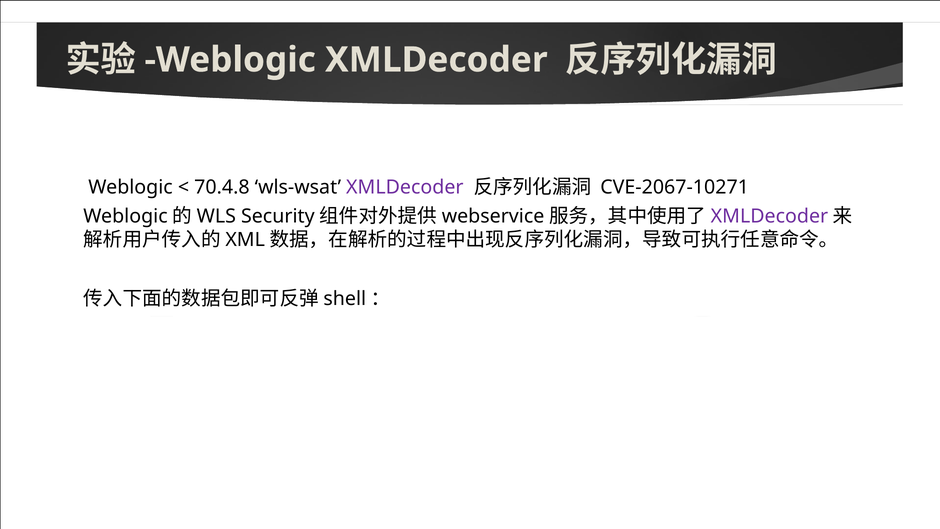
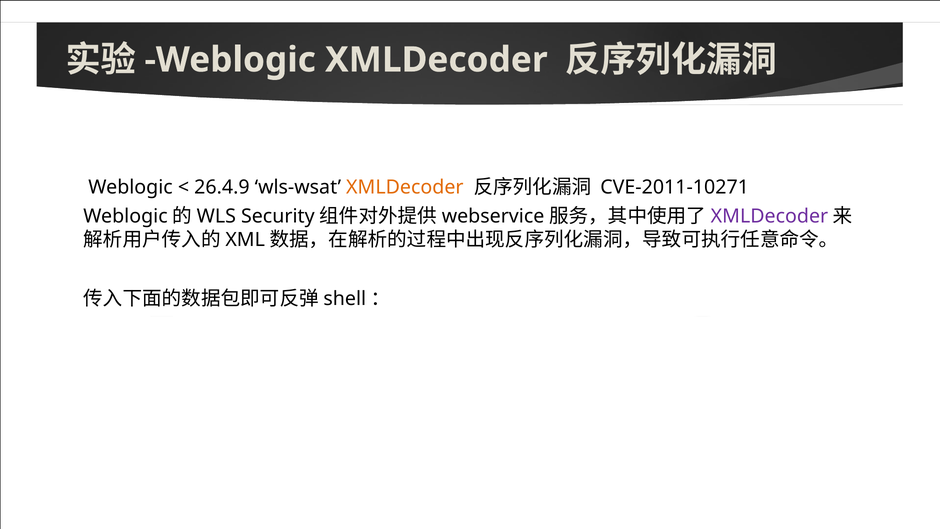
70.4.8: 70.4.8 -> 26.4.9 (222, 187)
XMLDecoder colour: purple -> orange (405, 187)
CVE-2067-10271: CVE-2067-10271 -> CVE-2011-10271 (675, 187)
